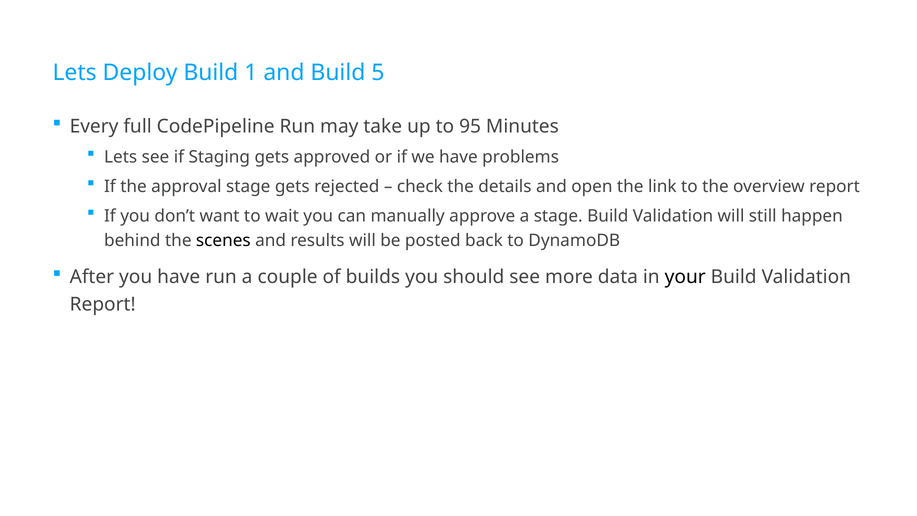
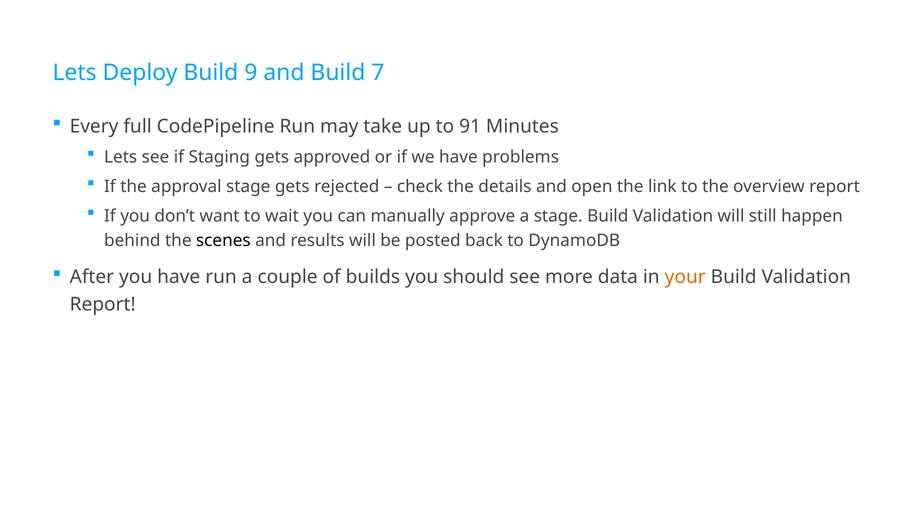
1: 1 -> 9 (251, 72)
5: 5 -> 7 (378, 72)
95: 95 -> 91 (470, 126)
your colour: black -> orange (685, 277)
